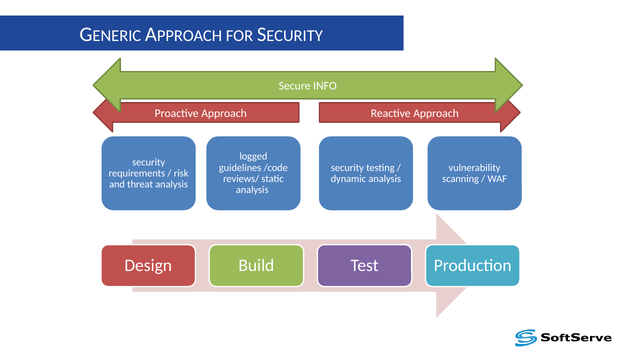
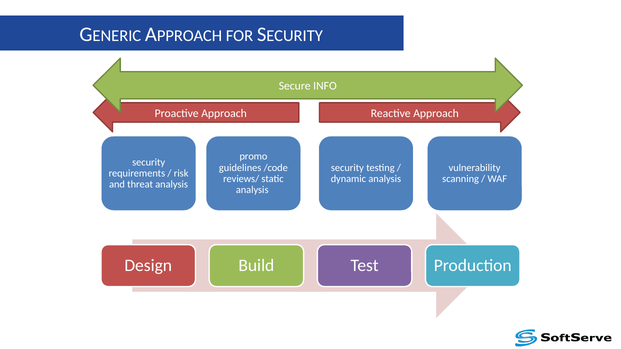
logged: logged -> promo (253, 157)
